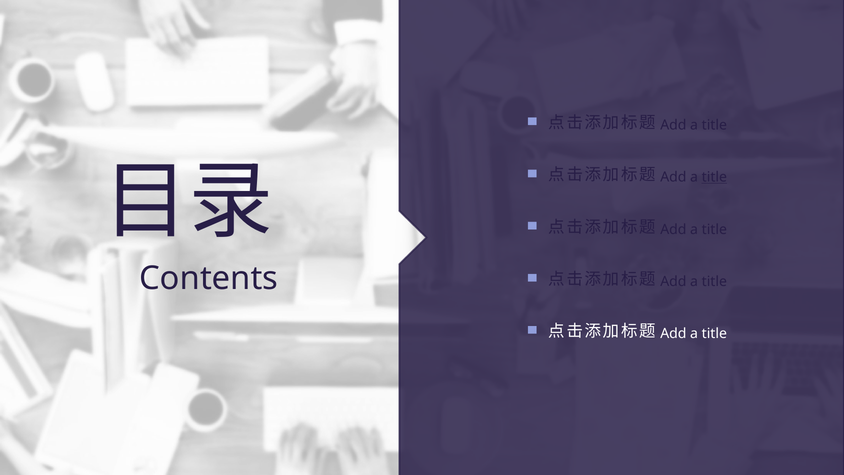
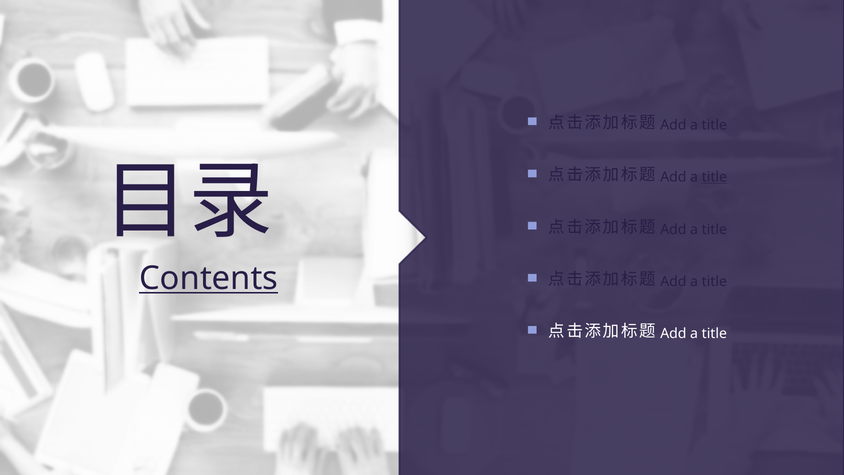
Contents underline: none -> present (209, 278)
